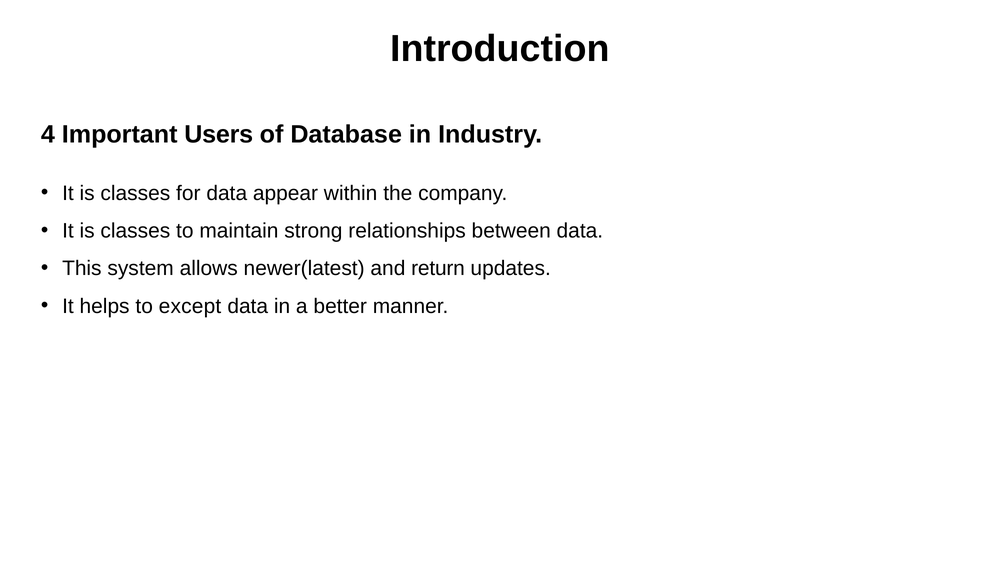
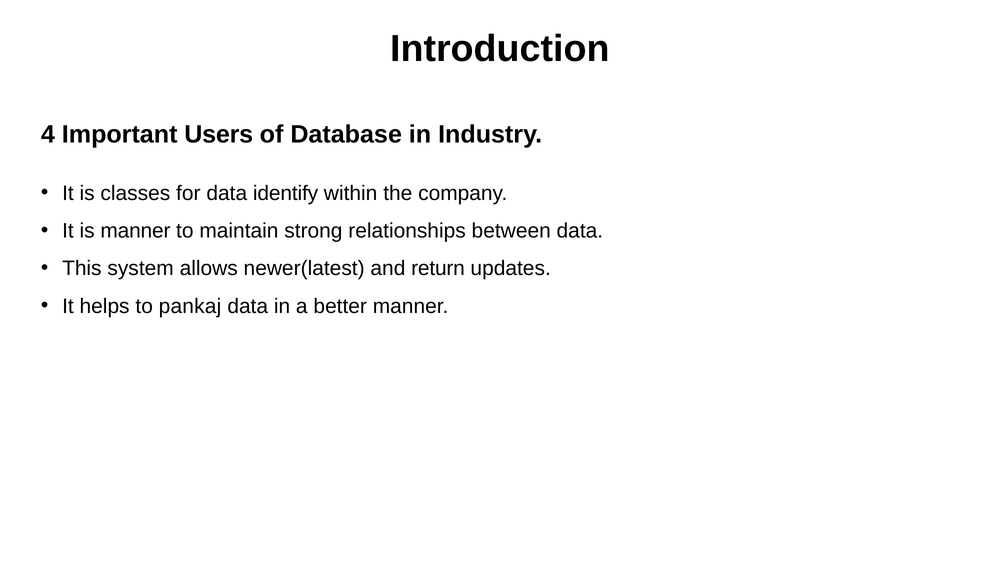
appear: appear -> identify (286, 193)
classes: classes -> manner (135, 231)
except: except -> pankaj (190, 306)
